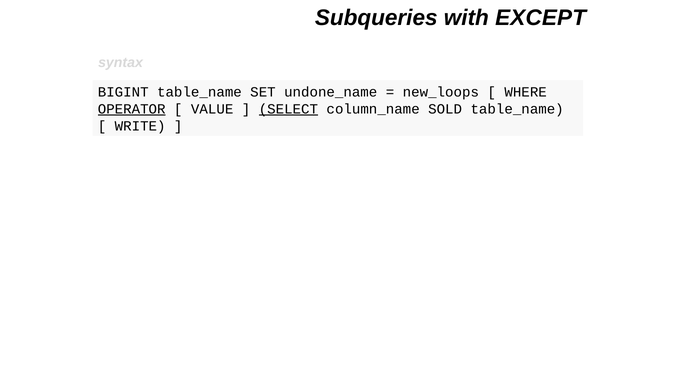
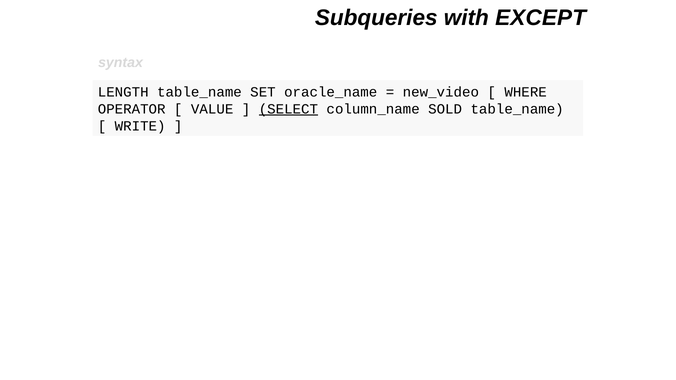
BIGINT: BIGINT -> LENGTH (123, 92)
undone_name: undone_name -> oracle_name (331, 92)
new_loops: new_loops -> new_video (441, 92)
OPERATOR underline: present -> none (132, 109)
